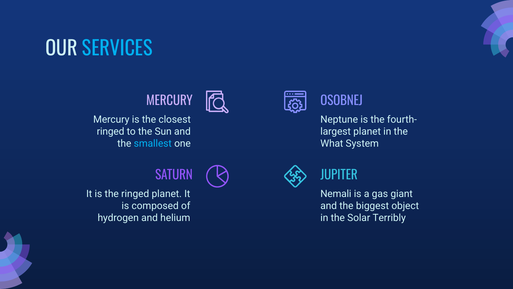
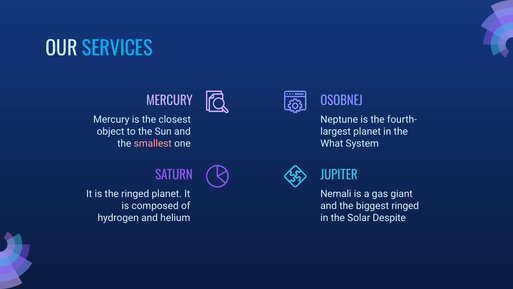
ringed: ringed -> object (111, 131)
smallest colour: light blue -> pink (153, 143)
biggest object: object -> ringed (405, 206)
Terribly: Terribly -> Despite (389, 218)
